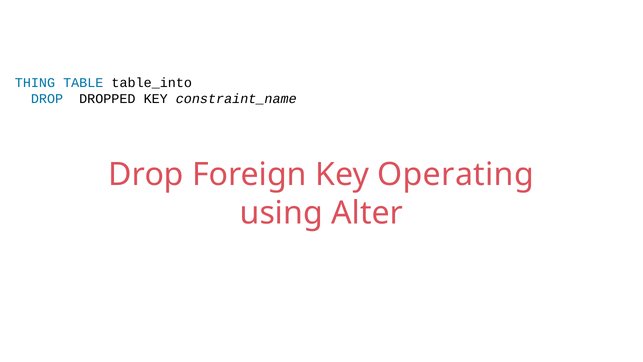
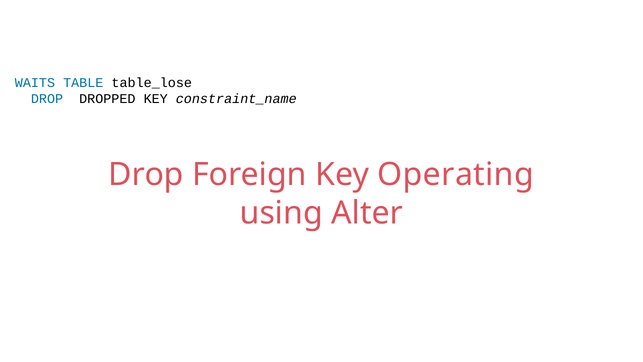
THING: THING -> WAITS (35, 83)
table_into: table_into -> table_lose (152, 83)
